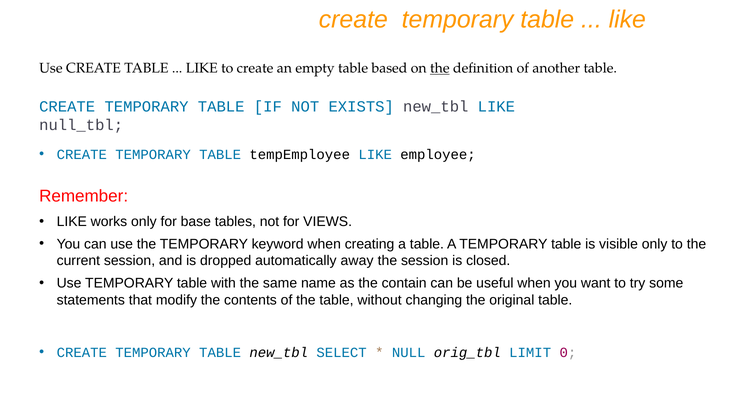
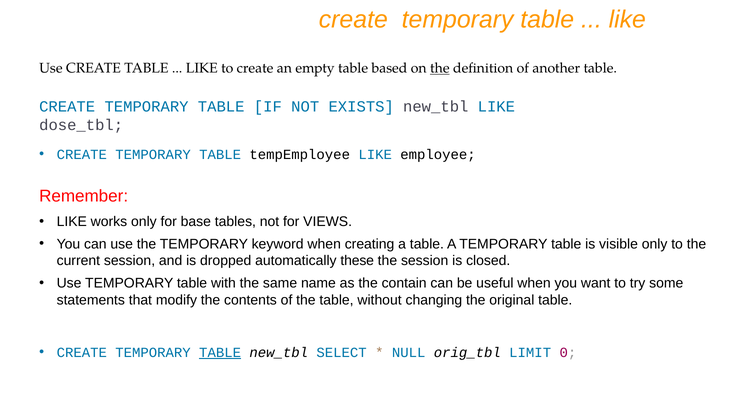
null_tbl: null_tbl -> dose_tbl (81, 125)
away: away -> these (357, 261)
TABLE underline: none -> present (220, 352)
